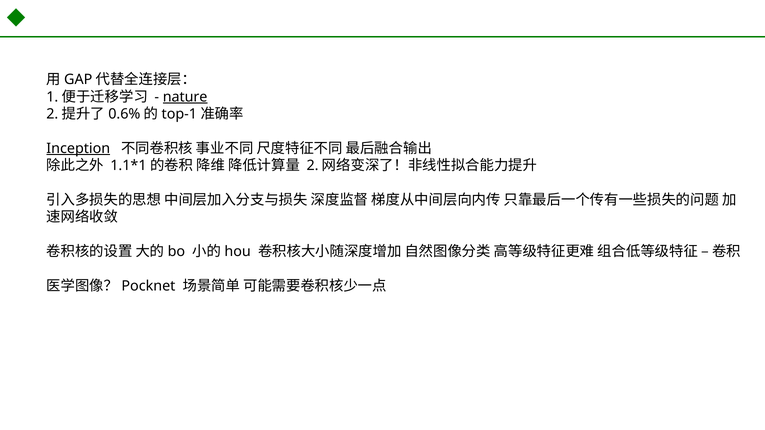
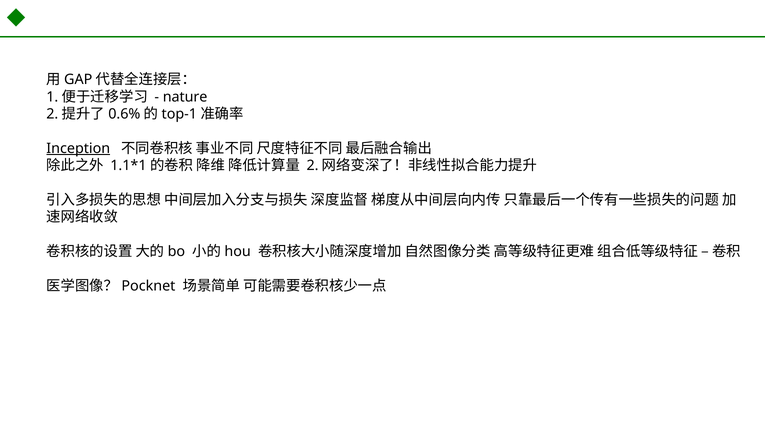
nature underline: present -> none (185, 97)
